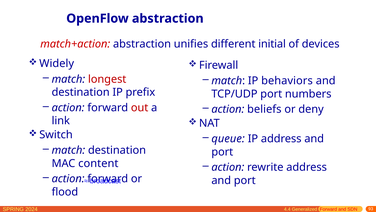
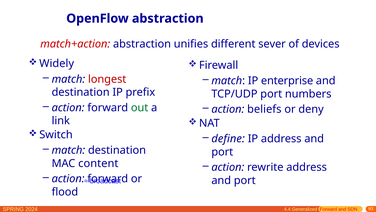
initial: initial -> sever (272, 44)
behaviors: behaviors -> enterprise (287, 81)
out colour: red -> green (140, 107)
queue: queue -> define (228, 138)
